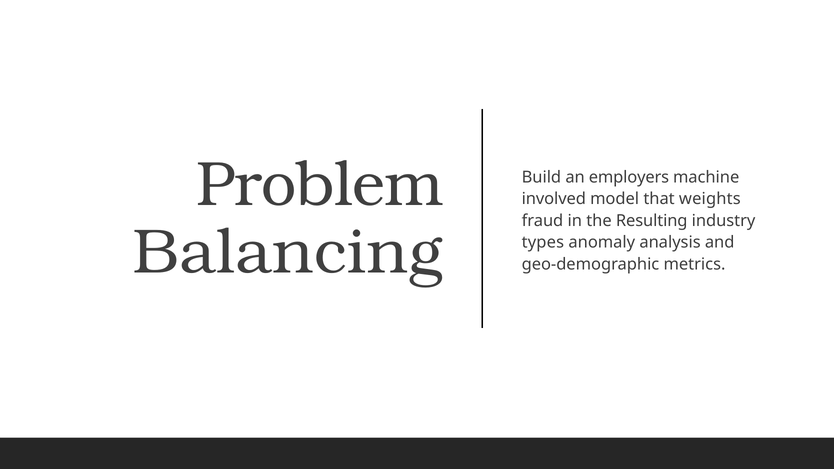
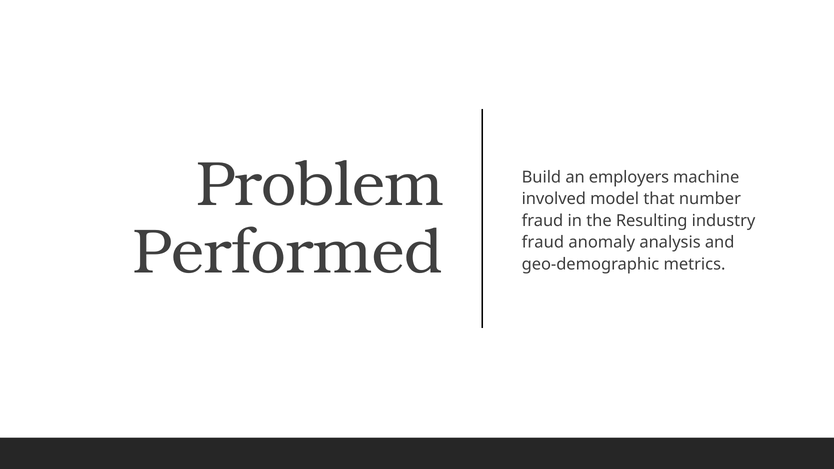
weights: weights -> number (710, 199)
Balancing: Balancing -> Performed (288, 252)
types: types -> fraud (543, 242)
